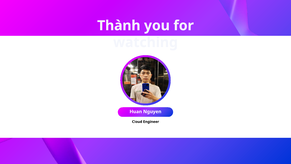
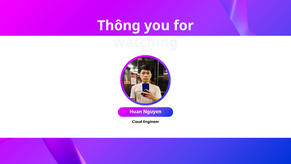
Thành: Thành -> Thông (119, 26)
